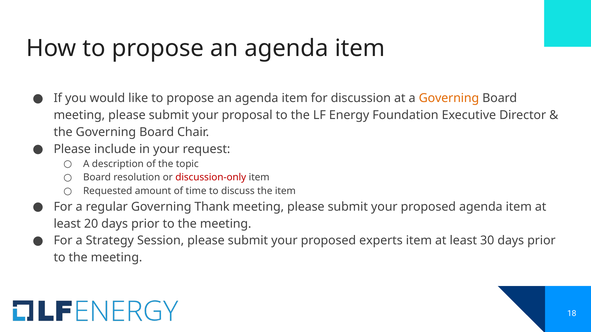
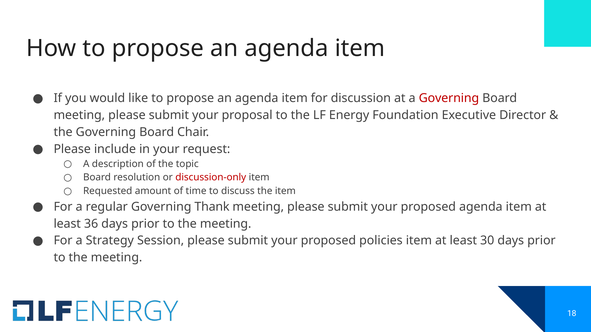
Governing colour: orange -> red (449, 98)
20: 20 -> 36 (91, 224)
experts: experts -> policies (381, 241)
